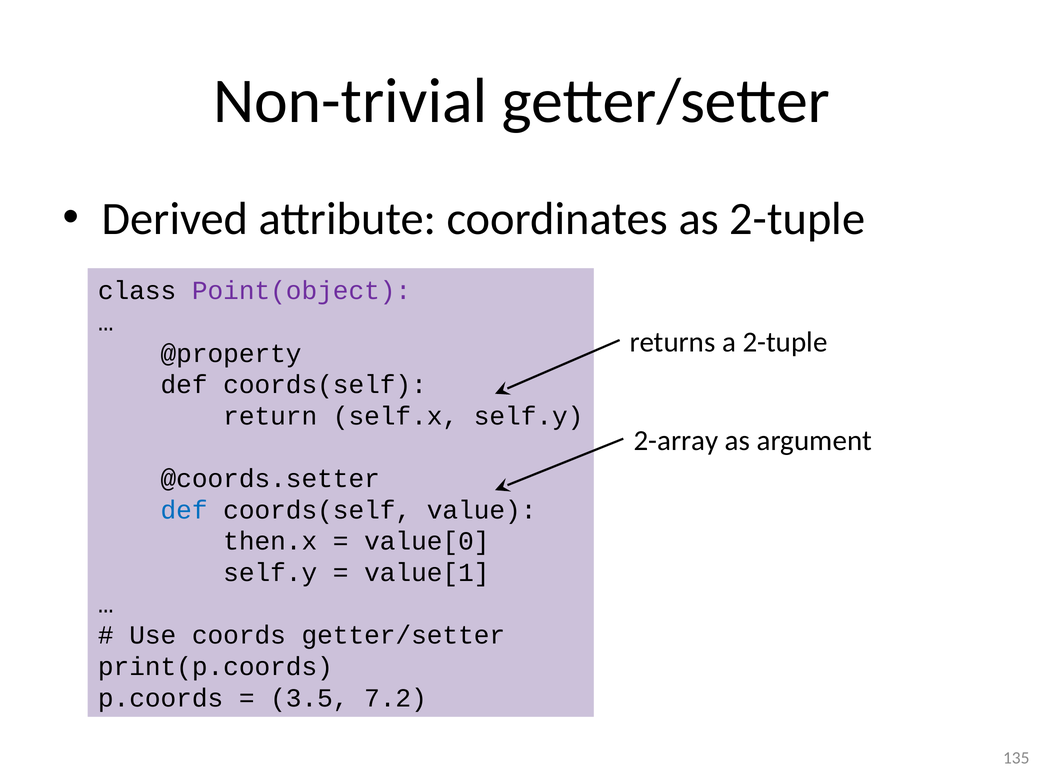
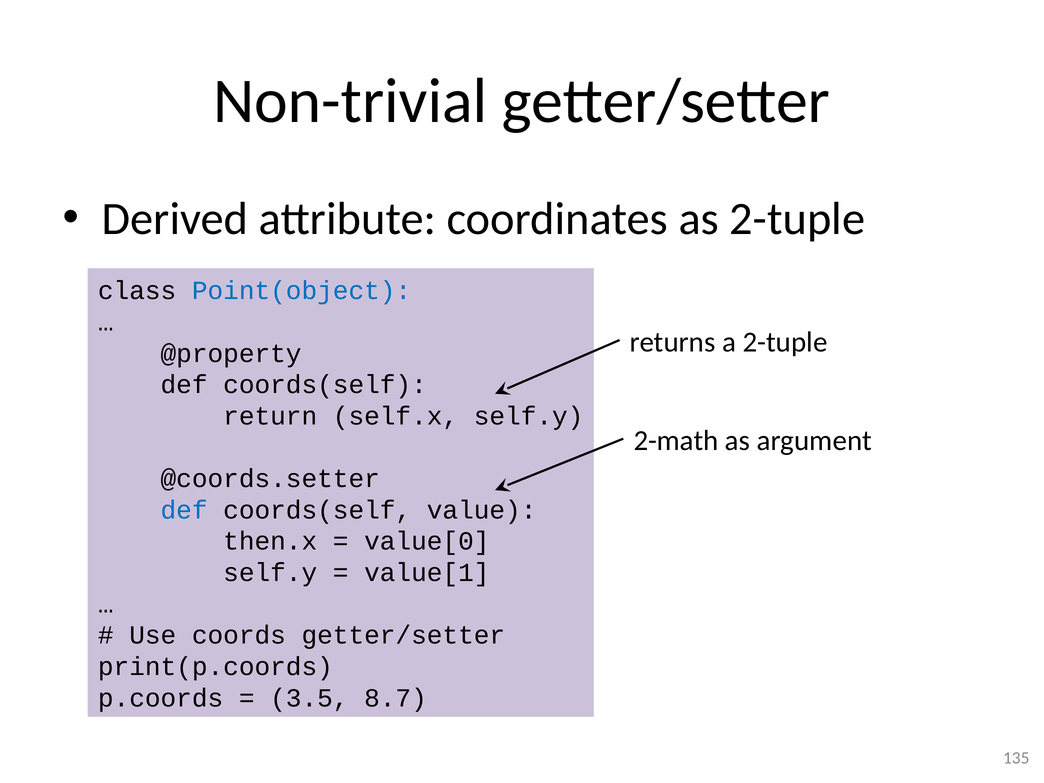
Point(object colour: purple -> blue (302, 291)
2-array: 2-array -> 2-math (676, 441)
7.2: 7.2 -> 8.7 (395, 698)
